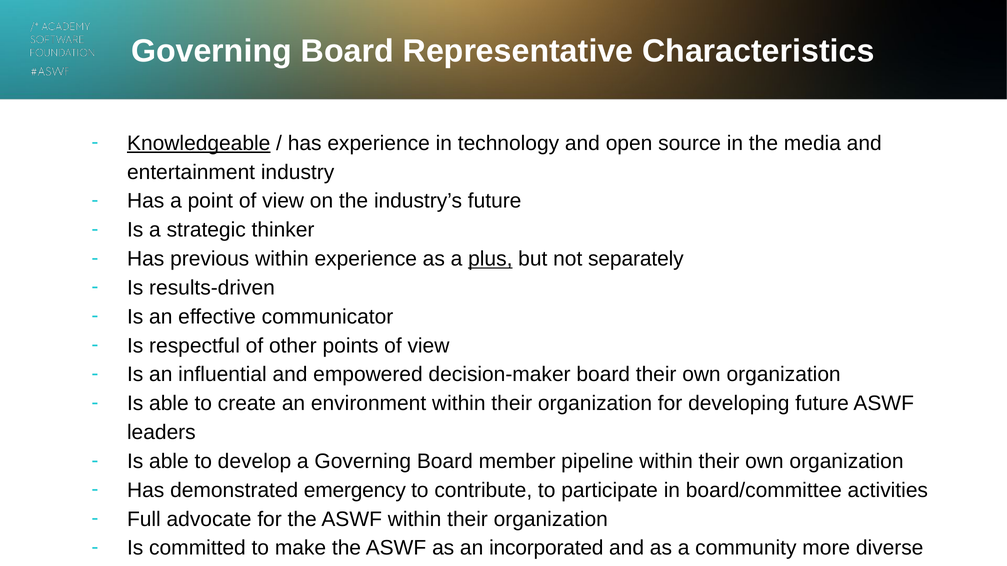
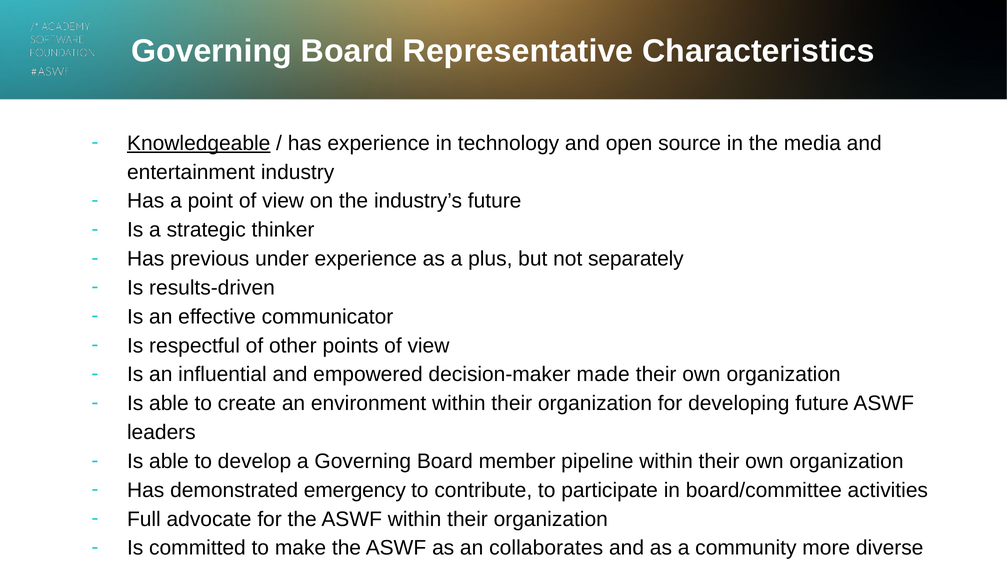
previous within: within -> under (282, 259)
plus underline: present -> none (490, 259)
decision-maker board: board -> made (603, 375)
incorporated: incorporated -> collaborates (546, 549)
